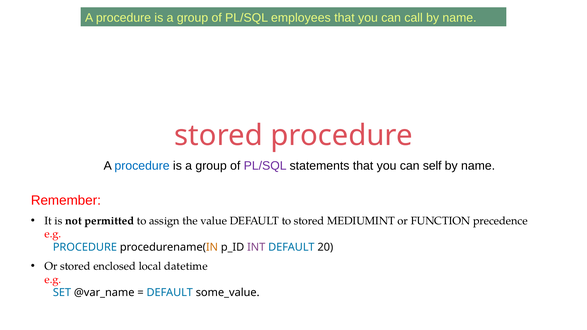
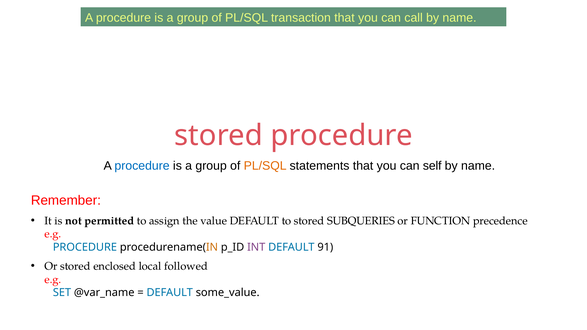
employees: employees -> transaction (301, 18)
PL/SQL colour: purple -> orange (265, 166)
MEDIUMINT: MEDIUMINT -> SUBQUERIES (361, 221)
20: 20 -> 91 (325, 247)
datetime: datetime -> followed (186, 266)
